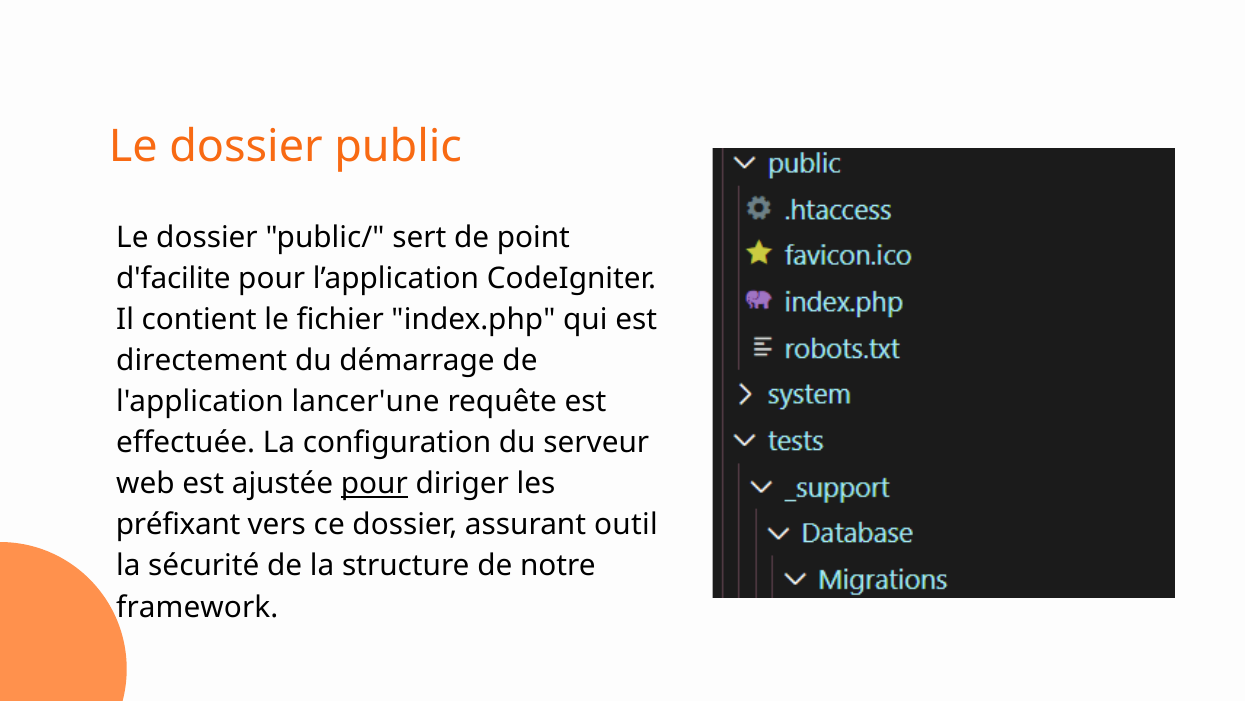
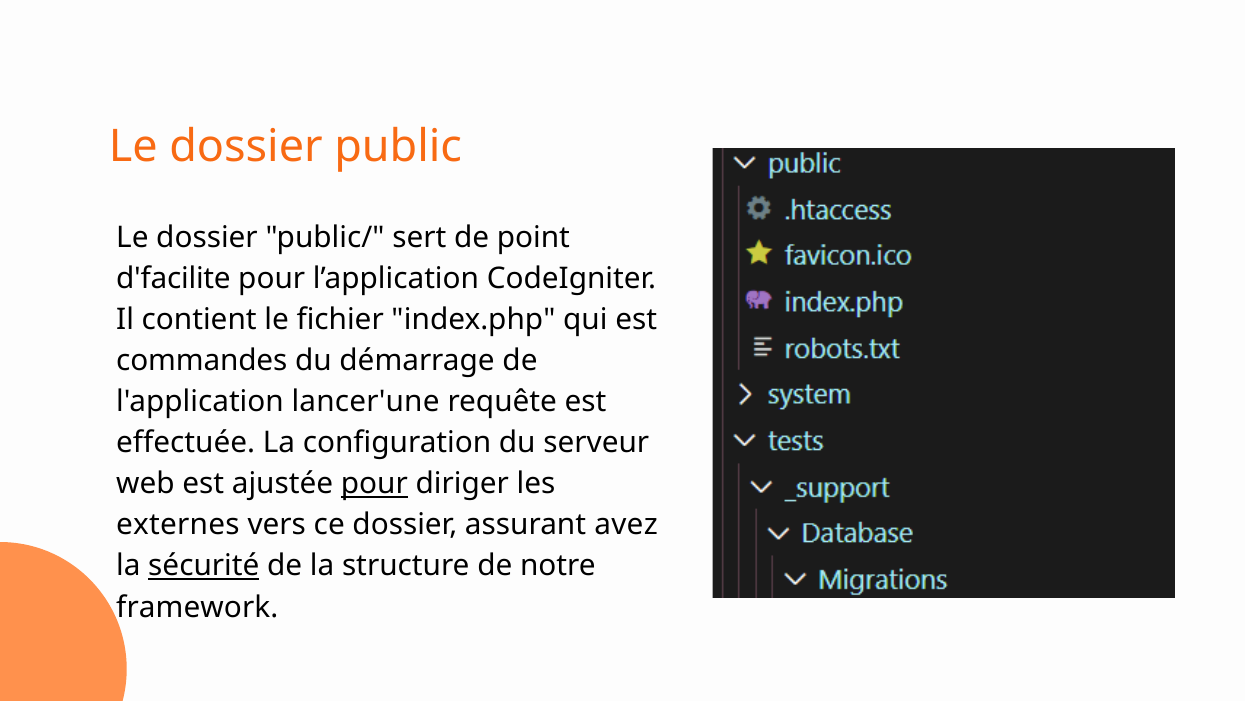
directement: directement -> commandes (202, 360)
préfixant: préfixant -> externes (178, 525)
outil: outil -> avez (626, 525)
sécurité underline: none -> present (204, 566)
